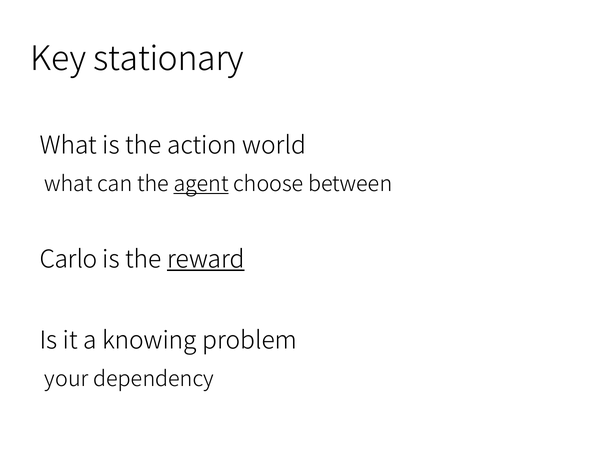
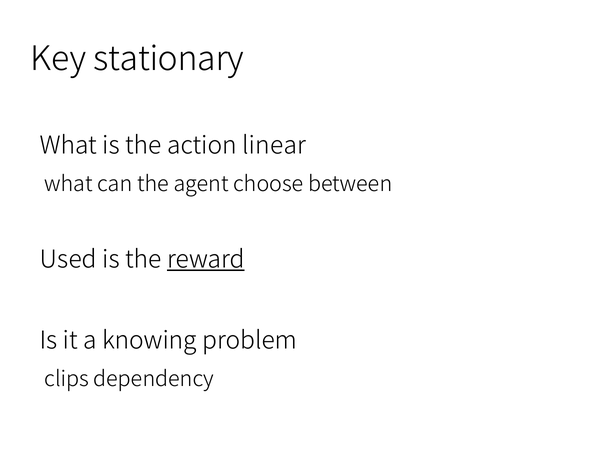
world: world -> linear (274, 146)
agent underline: present -> none (201, 184)
Carlo: Carlo -> Used (68, 259)
your: your -> clips (67, 379)
